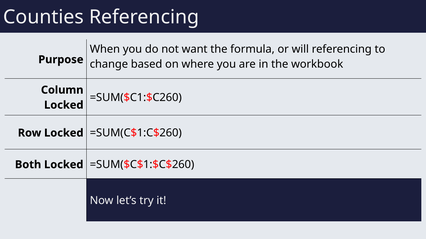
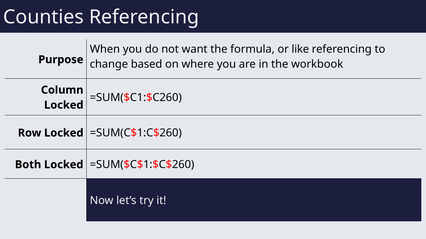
will: will -> like (300, 49)
